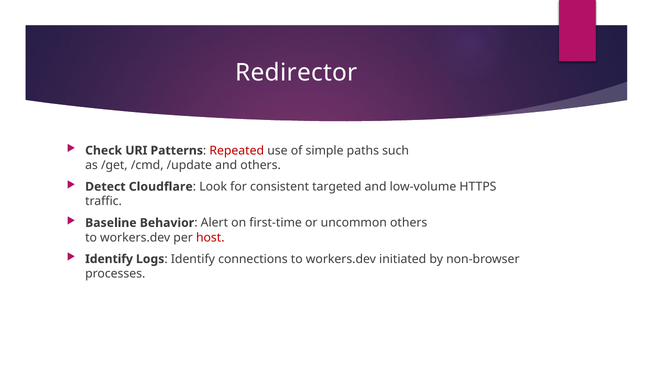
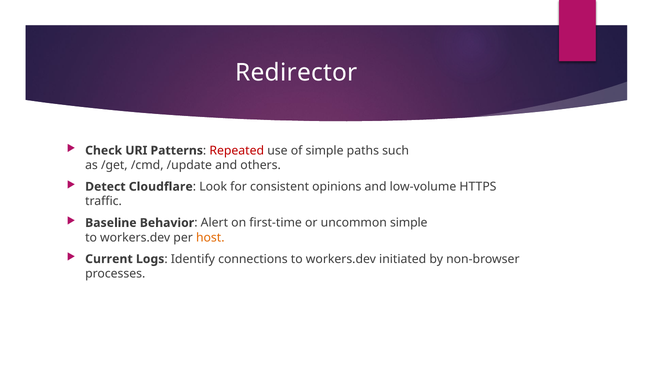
targeted: targeted -> opinions (337, 187)
uncommon others: others -> simple (409, 223)
host colour: red -> orange (210, 238)
Identify: Identify -> Current (109, 259)
